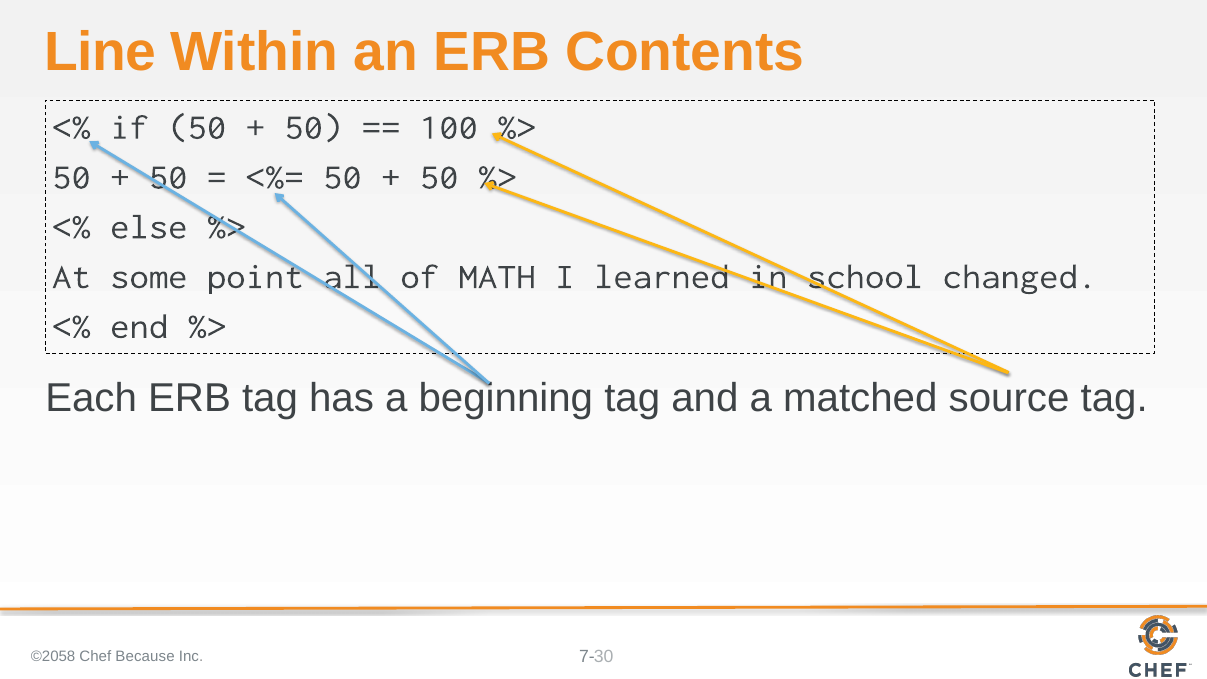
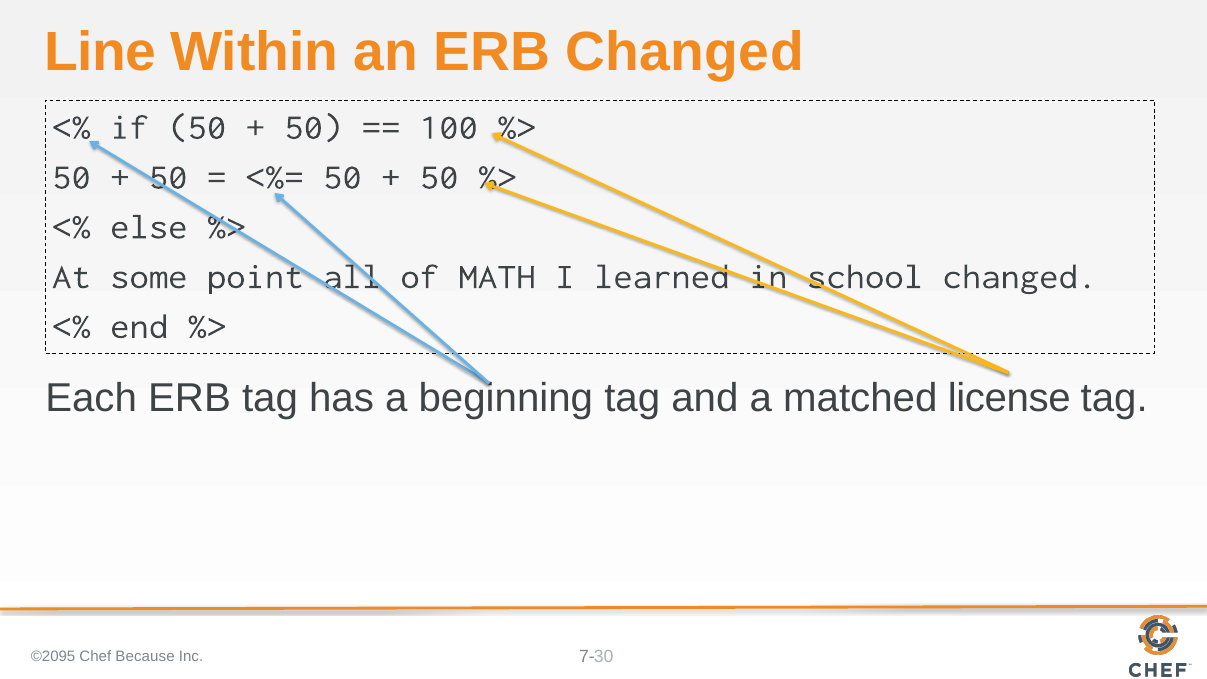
ERB Contents: Contents -> Changed (685, 52)
source: source -> license (1009, 398)
©2058: ©2058 -> ©2095 (53, 657)
